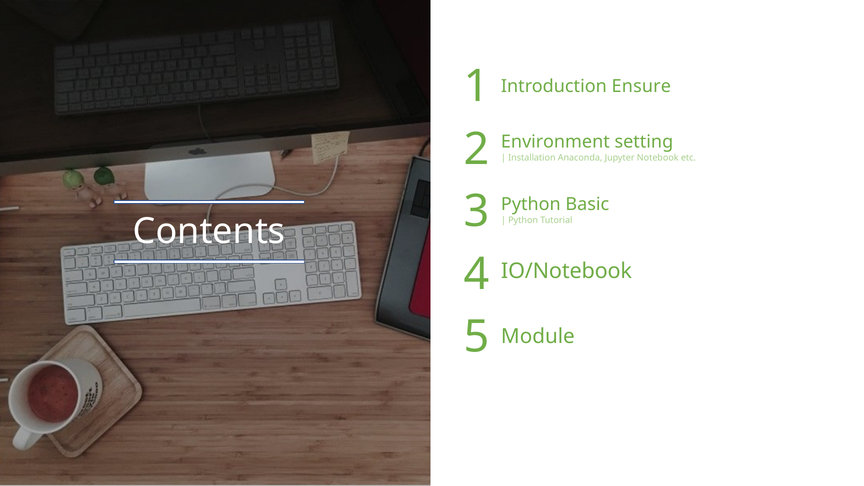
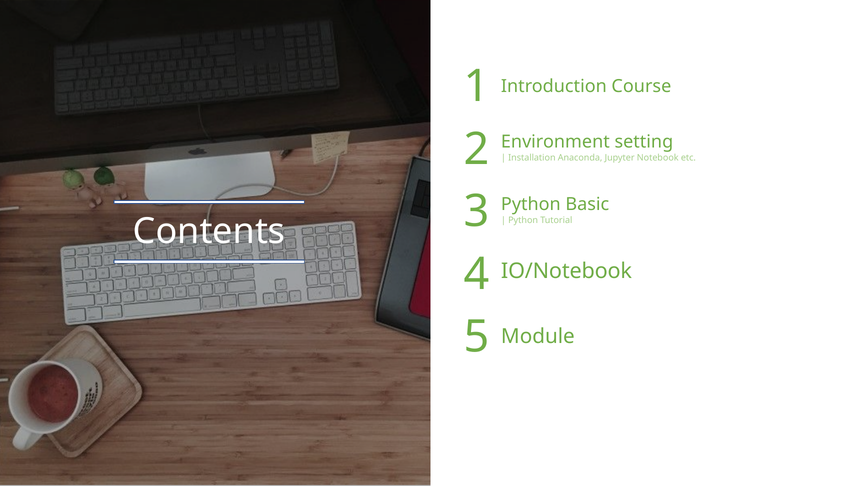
Ensure: Ensure -> Course (641, 86)
